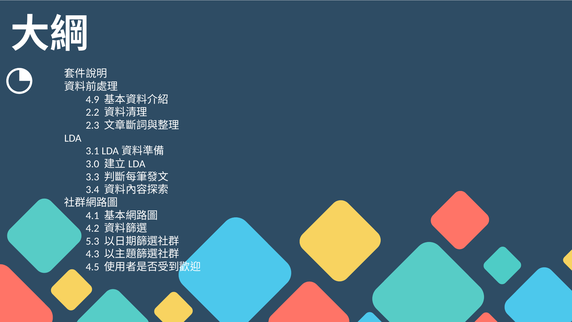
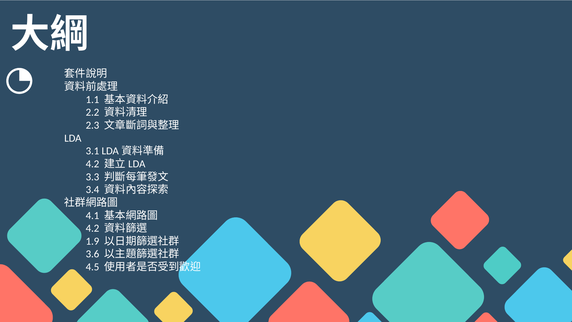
4.9: 4.9 -> 1.1 (92, 99)
3.0: 3.0 -> 4.2 (92, 164)
5.3: 5.3 -> 1.9 (92, 241)
4.3: 4.3 -> 3.6 (92, 254)
